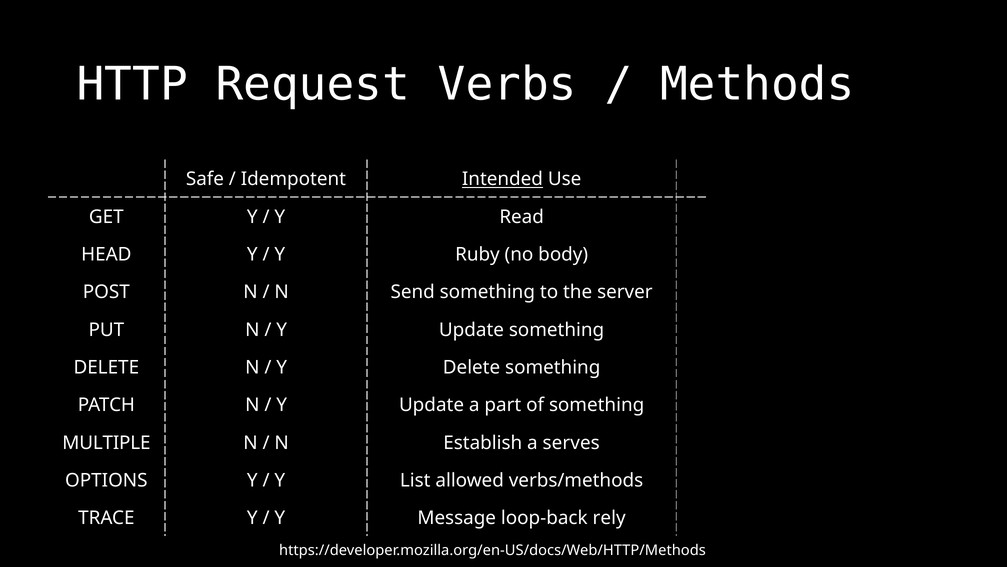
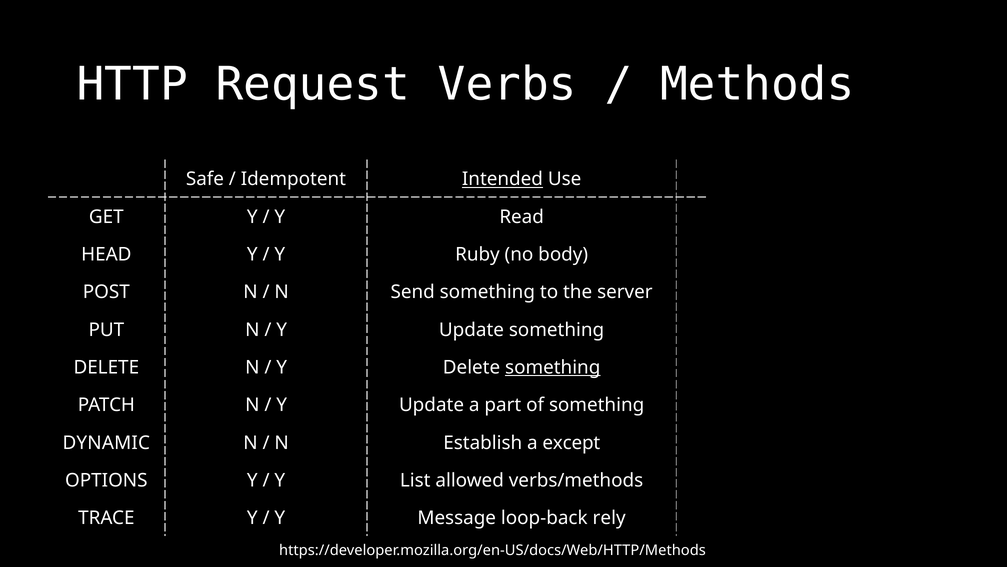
something underline: none -> present (553, 367)
MULTIPLE: MULTIPLE -> DYNAMIC (106, 442)
serves: serves -> except (571, 442)
